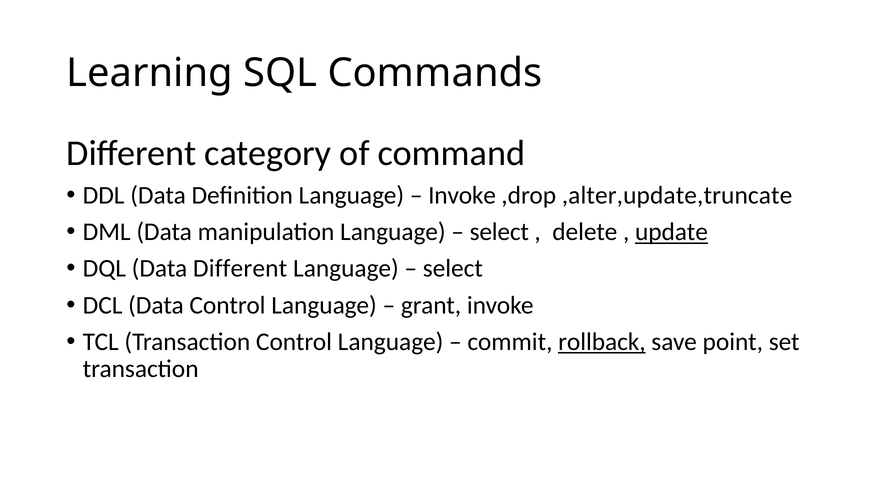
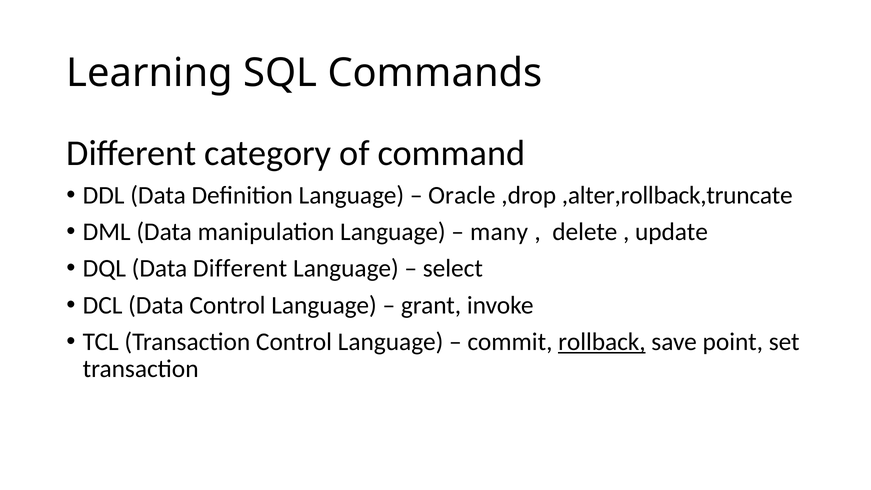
Invoke: Invoke -> Oracle (462, 196)
,alter,update,truncate: ,alter,update,truncate -> ,alter,rollback,truncate (677, 196)
select: select -> many (499, 232)
update underline: present -> none (671, 232)
